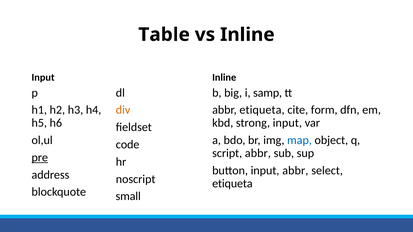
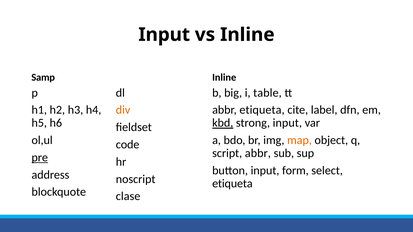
Table: Table -> Input (164, 35)
Input: Input -> Samp (43, 78)
samp: samp -> table (267, 93)
form: form -> label (324, 110)
kbd underline: none -> present (223, 123)
map colour: blue -> orange (299, 140)
input abbr: abbr -> form (295, 171)
small: small -> clase (128, 197)
